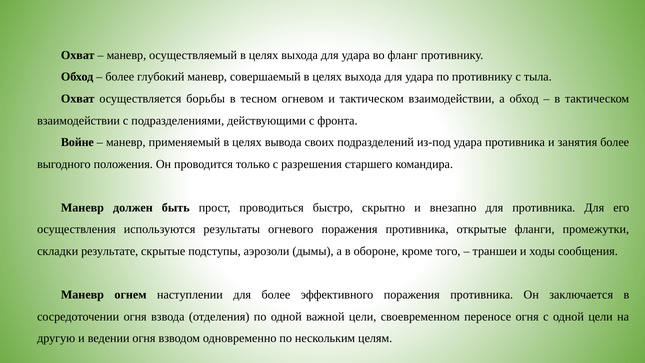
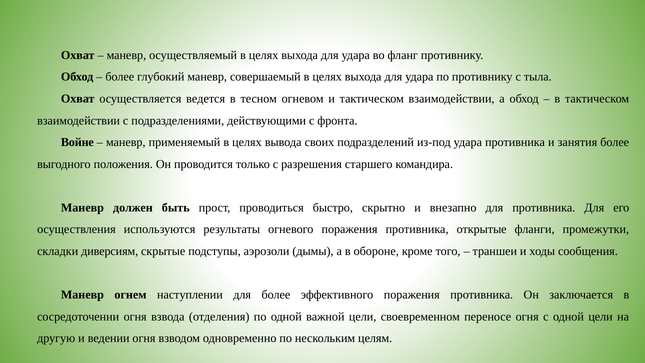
борьбы: борьбы -> ведется (206, 99)
результате: результате -> диверсиям (110, 251)
